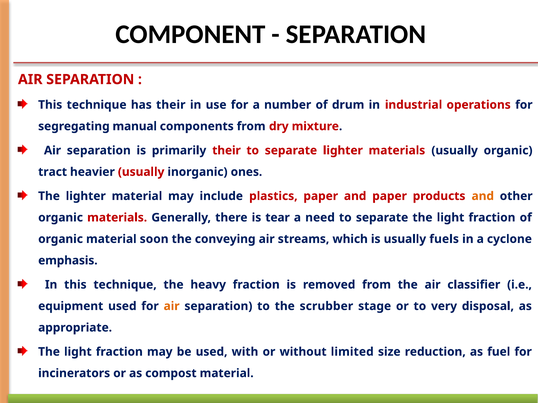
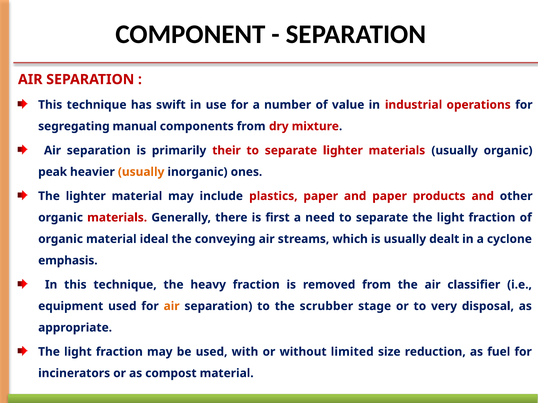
has their: their -> swift (171, 105)
drum: drum -> value (348, 105)
tract: tract -> peak (53, 172)
usually colour: red -> orange (141, 172)
and colour: orange -> red (483, 196)
tear: tear -> first (278, 218)
soon: soon -> ideal (154, 239)
fuels: fuels -> dealt (444, 239)
